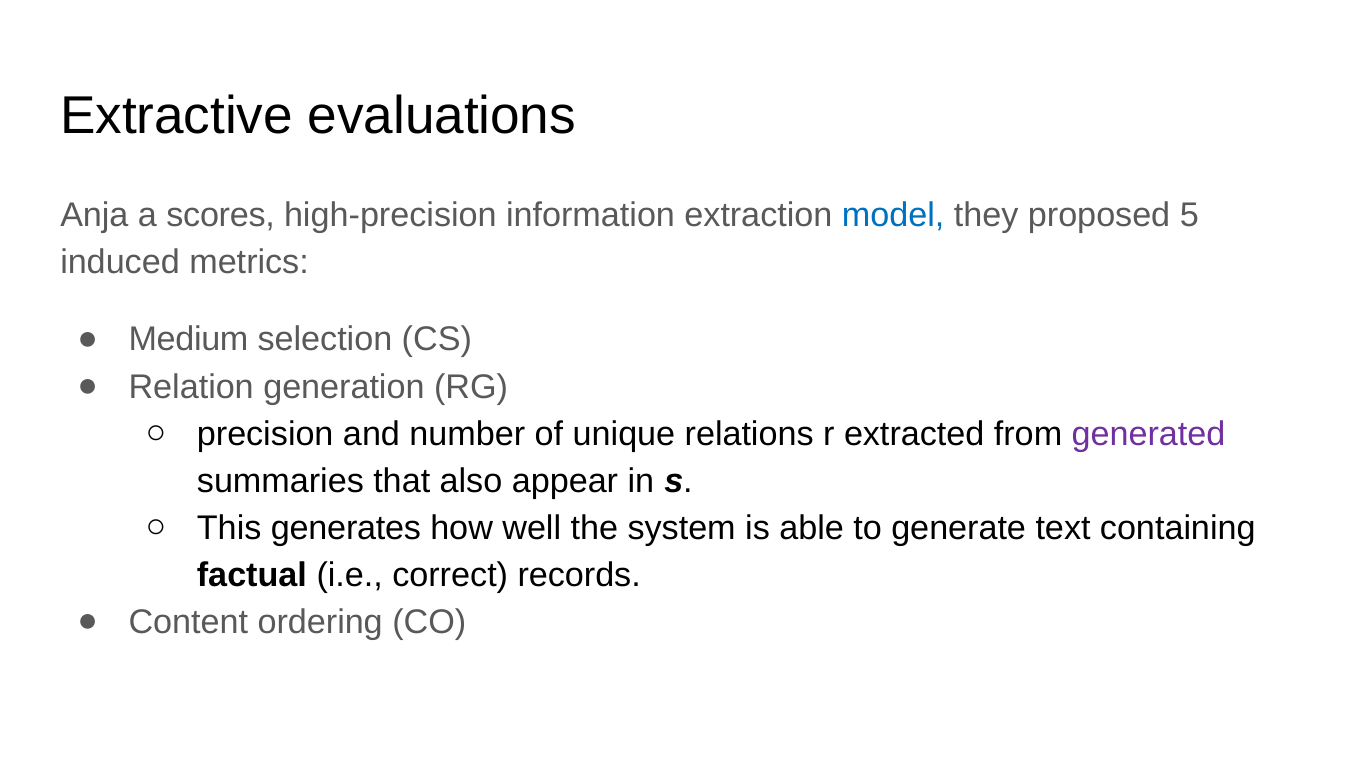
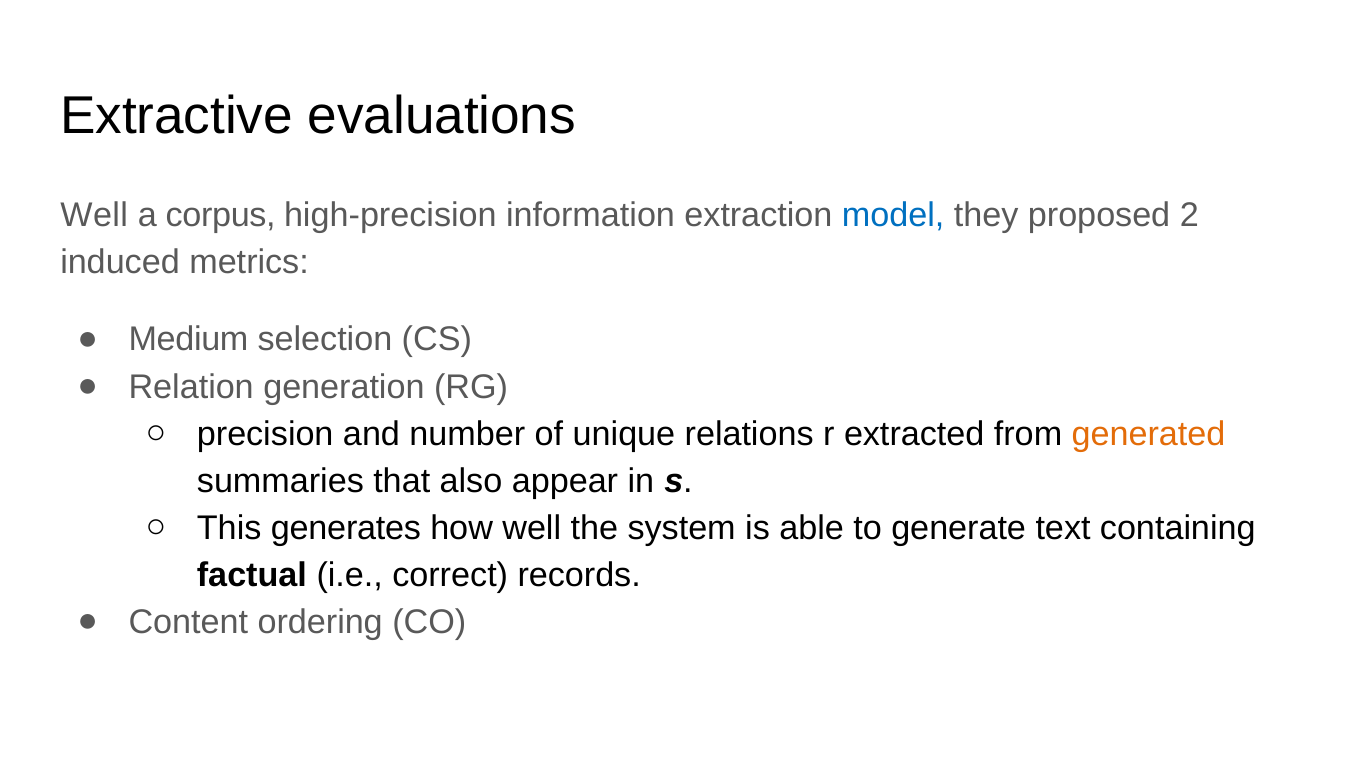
Anja: Anja -> Well (94, 215)
scores: scores -> corpus (221, 215)
5: 5 -> 2 (1189, 215)
generated colour: purple -> orange (1149, 434)
